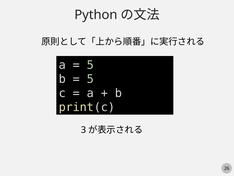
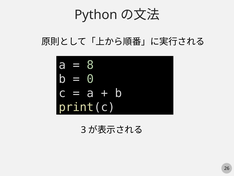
5: 5 -> 8 (90, 65)
5: 5 -> 0 (90, 79)
